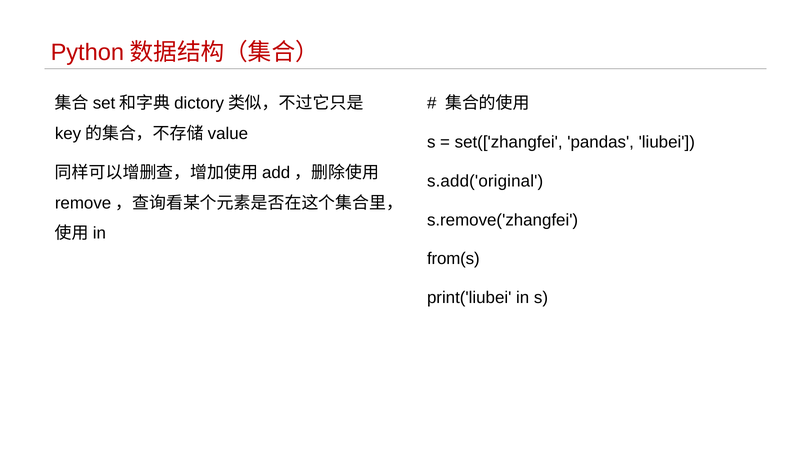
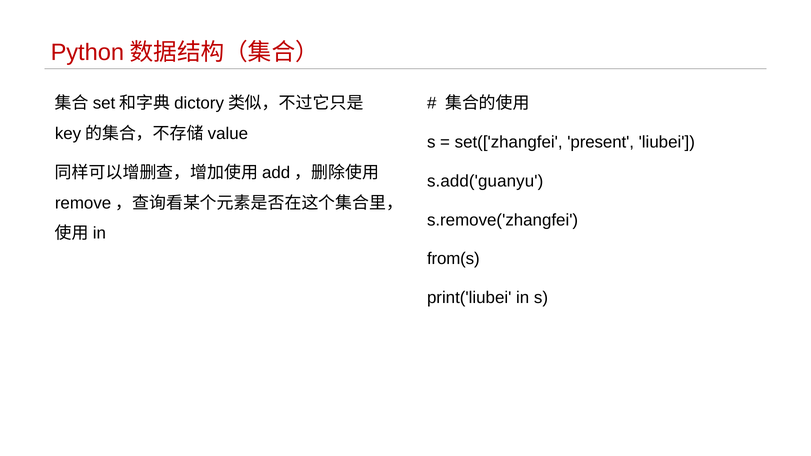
pandas: pandas -> present (601, 142)
s.add('original: s.add('original -> s.add('guanyu (485, 181)
